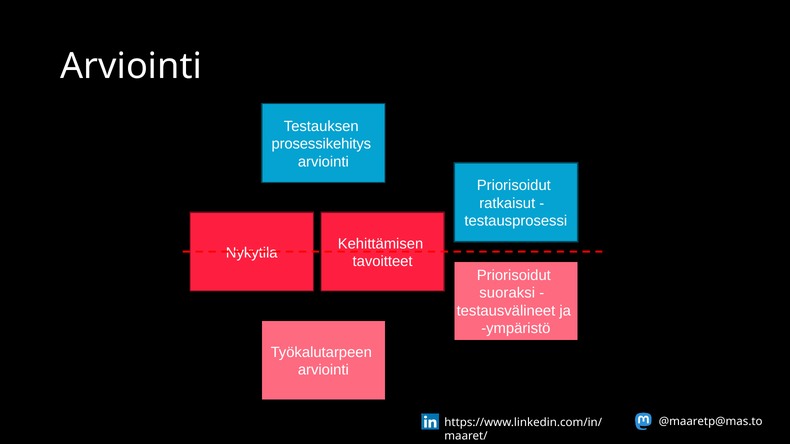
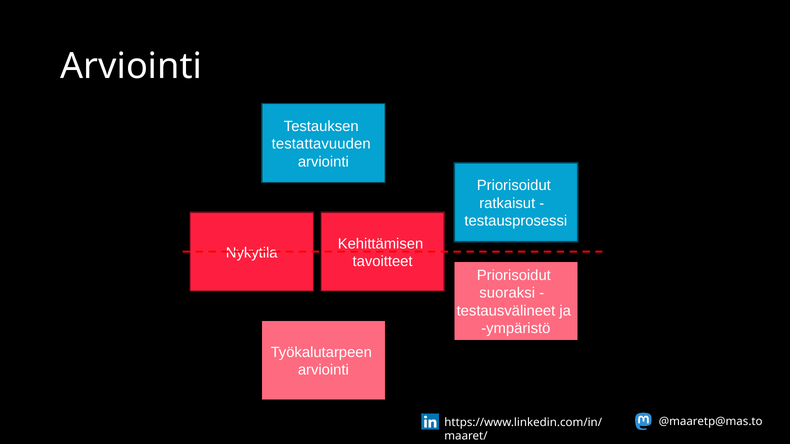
prosessikehitys: prosessikehitys -> testattavuuden (321, 144)
